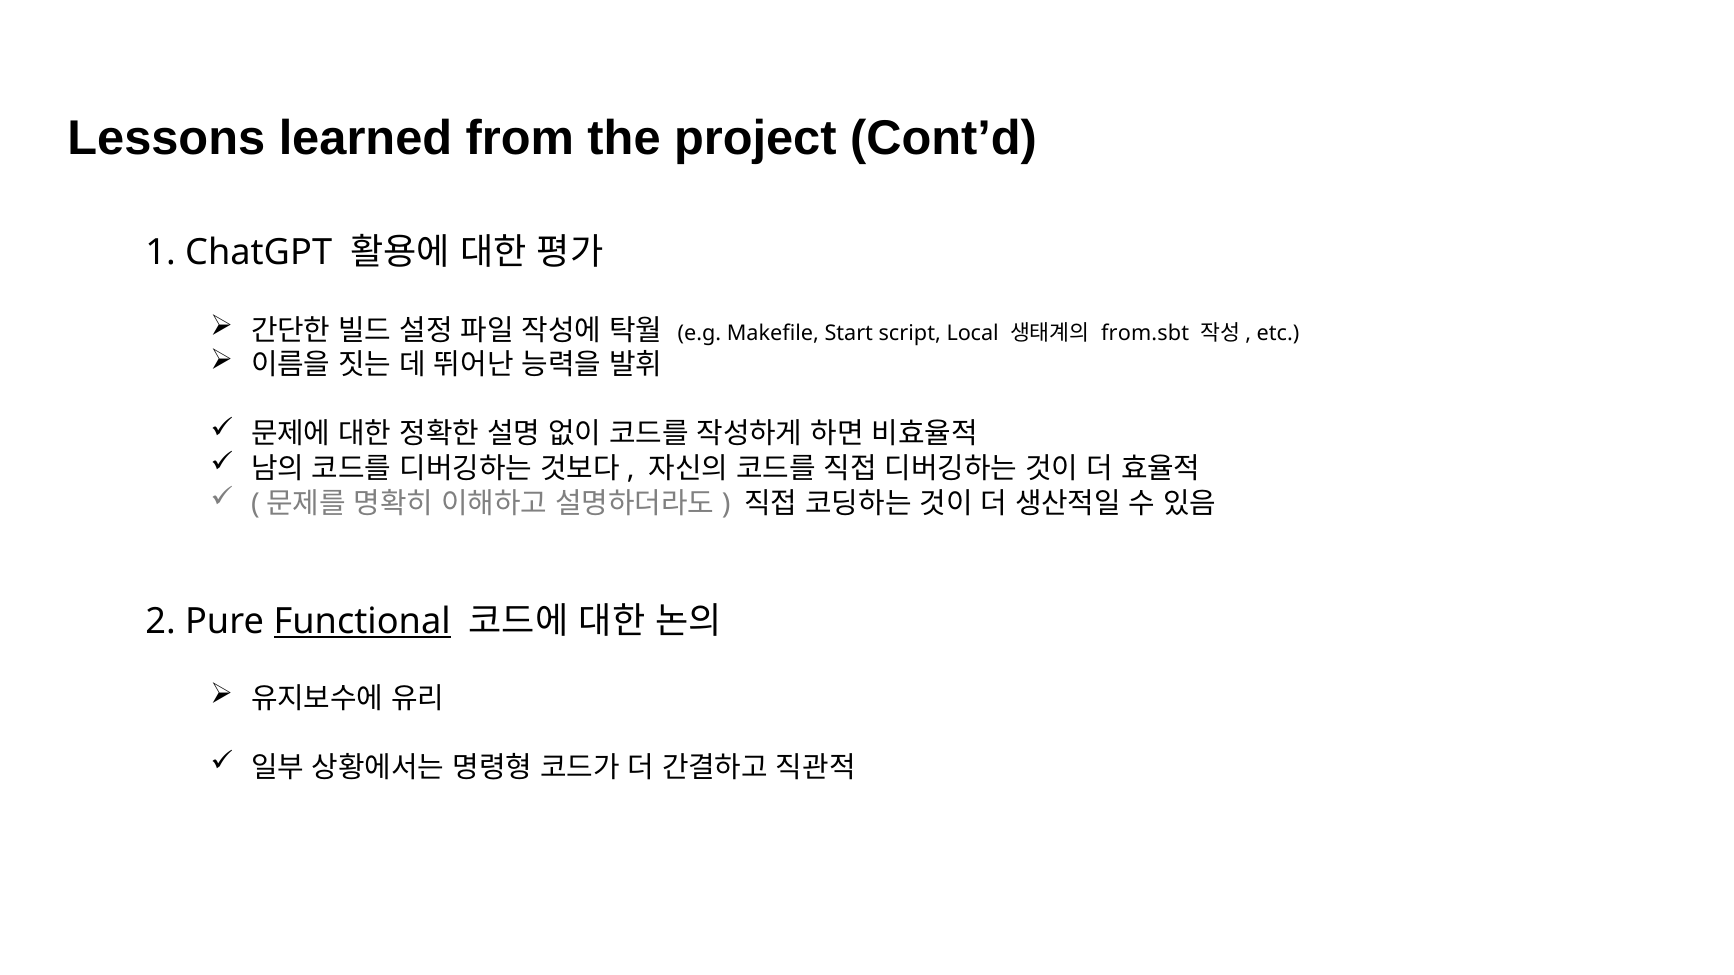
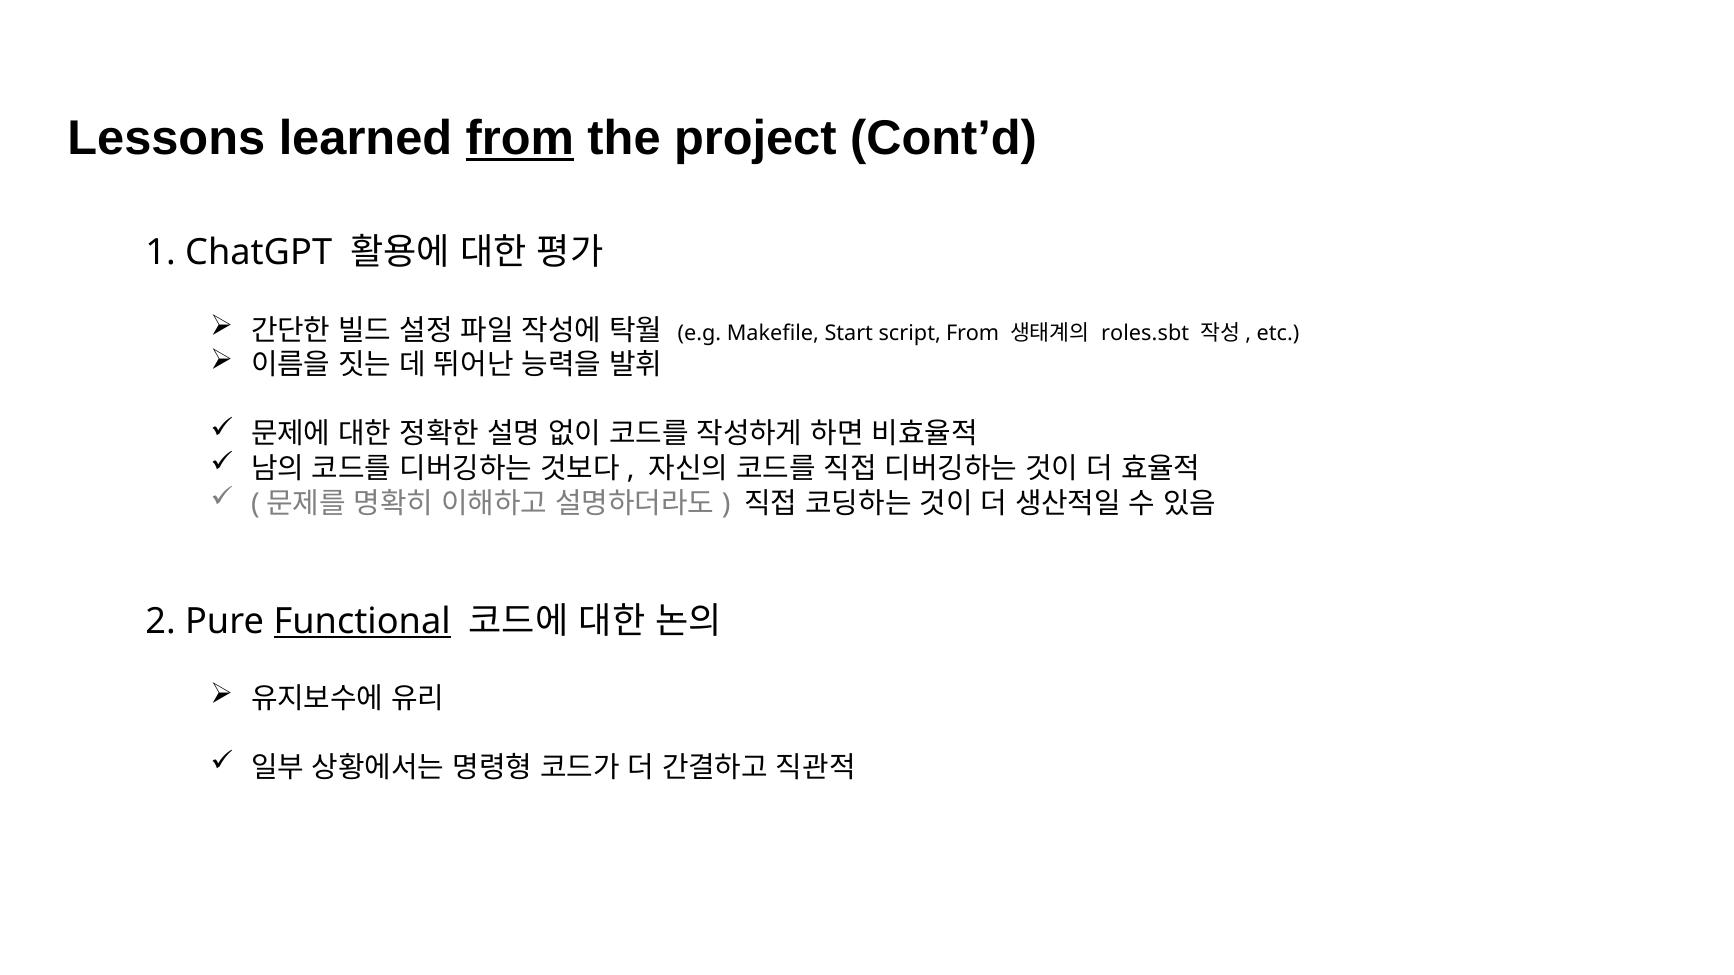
from underline: none -> present (520, 139)
script Local: Local -> From (973, 333)
from.sbt: from.sbt -> roles.sbt (1145, 333)
